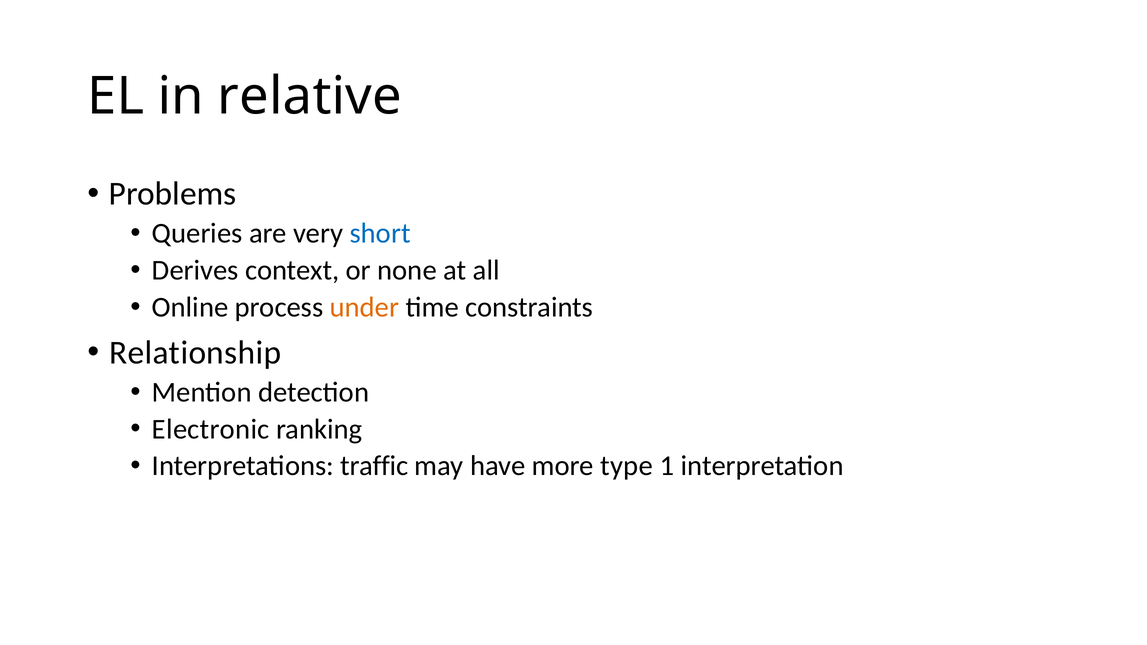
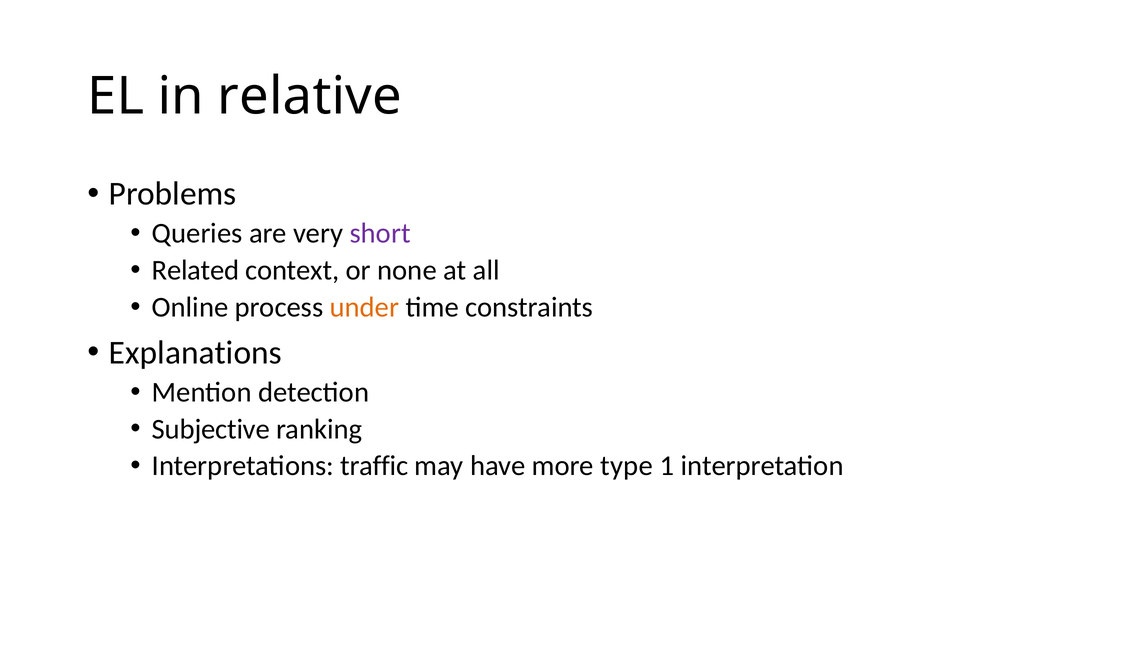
short colour: blue -> purple (380, 233)
Derives: Derives -> Related (195, 270)
Relationship: Relationship -> Explanations (195, 353)
Electronic: Electronic -> Subjective (211, 429)
